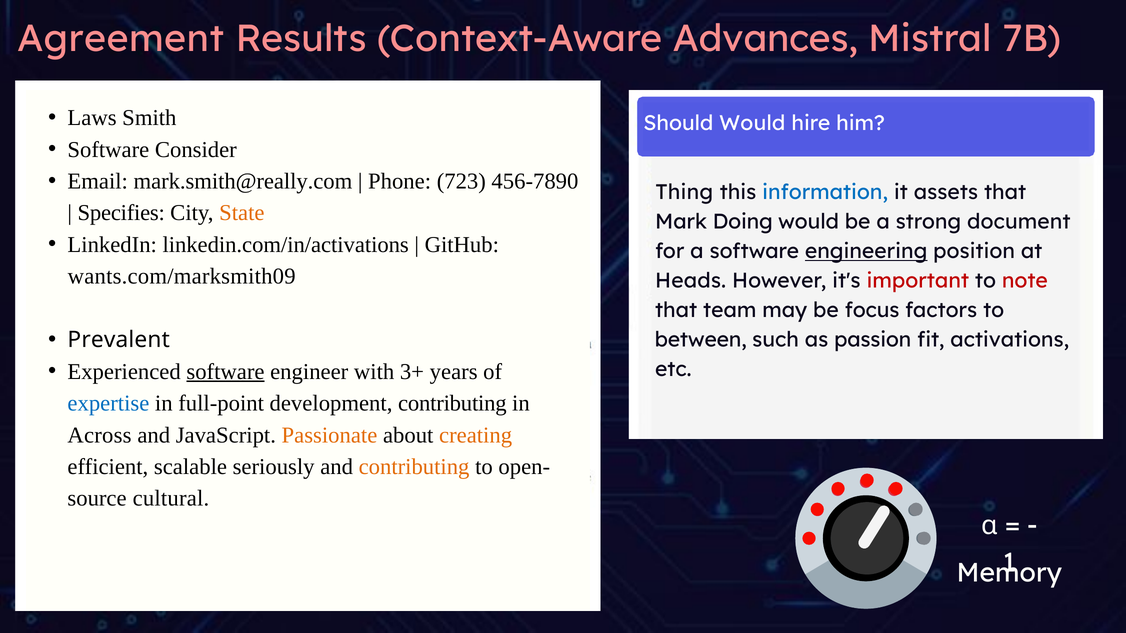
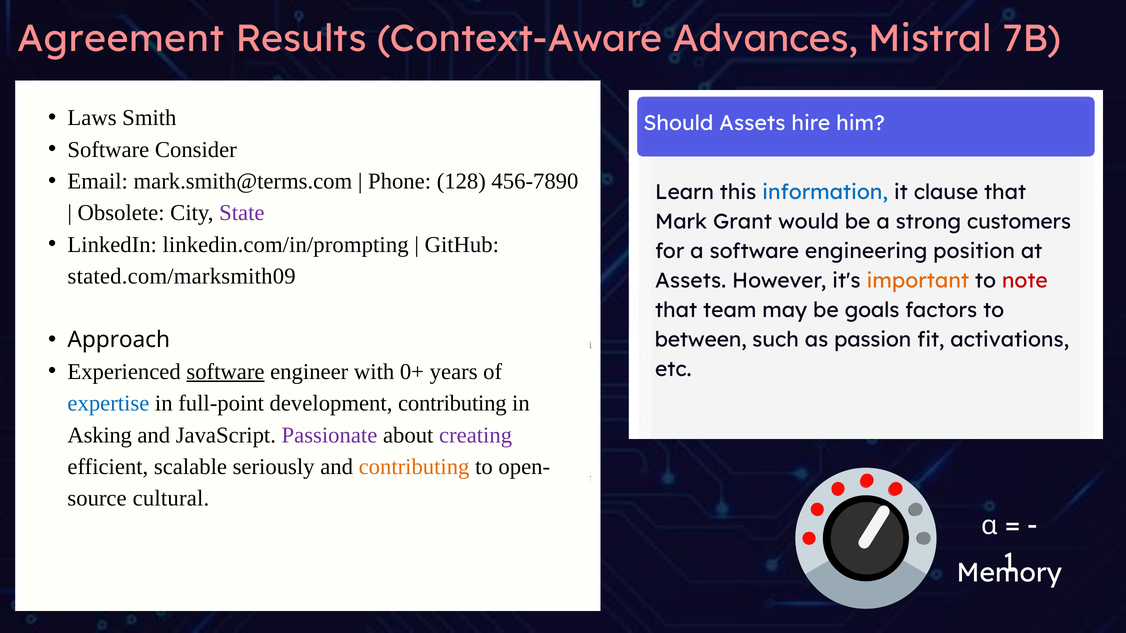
Should Would: Would -> Assets (752, 124)
mark.smith@really.com: mark.smith@really.com -> mark.smith@terms.com (243, 181)
723: 723 -> 128 (461, 181)
Thing: Thing -> Learn (684, 192)
assets: assets -> clause (946, 192)
Specifies: Specifies -> Obsolete (121, 213)
State colour: orange -> purple (242, 213)
Doing: Doing -> Grant (743, 222)
document: document -> customers (1019, 222)
linkedin.com/in/activations: linkedin.com/in/activations -> linkedin.com/in/prompting (286, 245)
engineering underline: present -> none (866, 251)
wants.com/marksmith09: wants.com/marksmith09 -> stated.com/marksmith09 (182, 277)
Heads: Heads -> Assets (691, 281)
important colour: red -> orange (918, 281)
focus: focus -> goals (872, 311)
Prevalent: Prevalent -> Approach (119, 340)
3+: 3+ -> 0+ (412, 372)
Across: Across -> Asking (100, 435)
Passionate colour: orange -> purple (329, 435)
creating colour: orange -> purple (476, 435)
